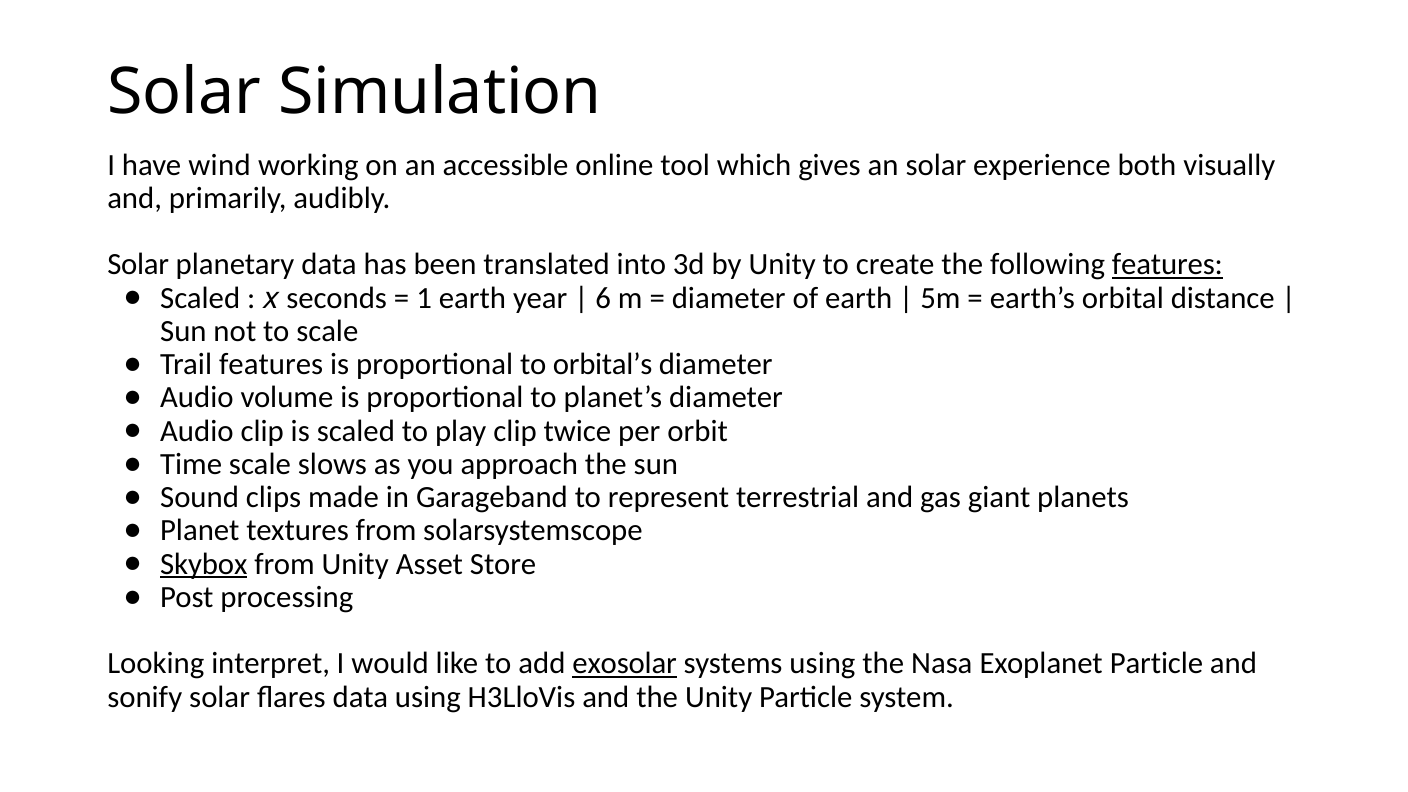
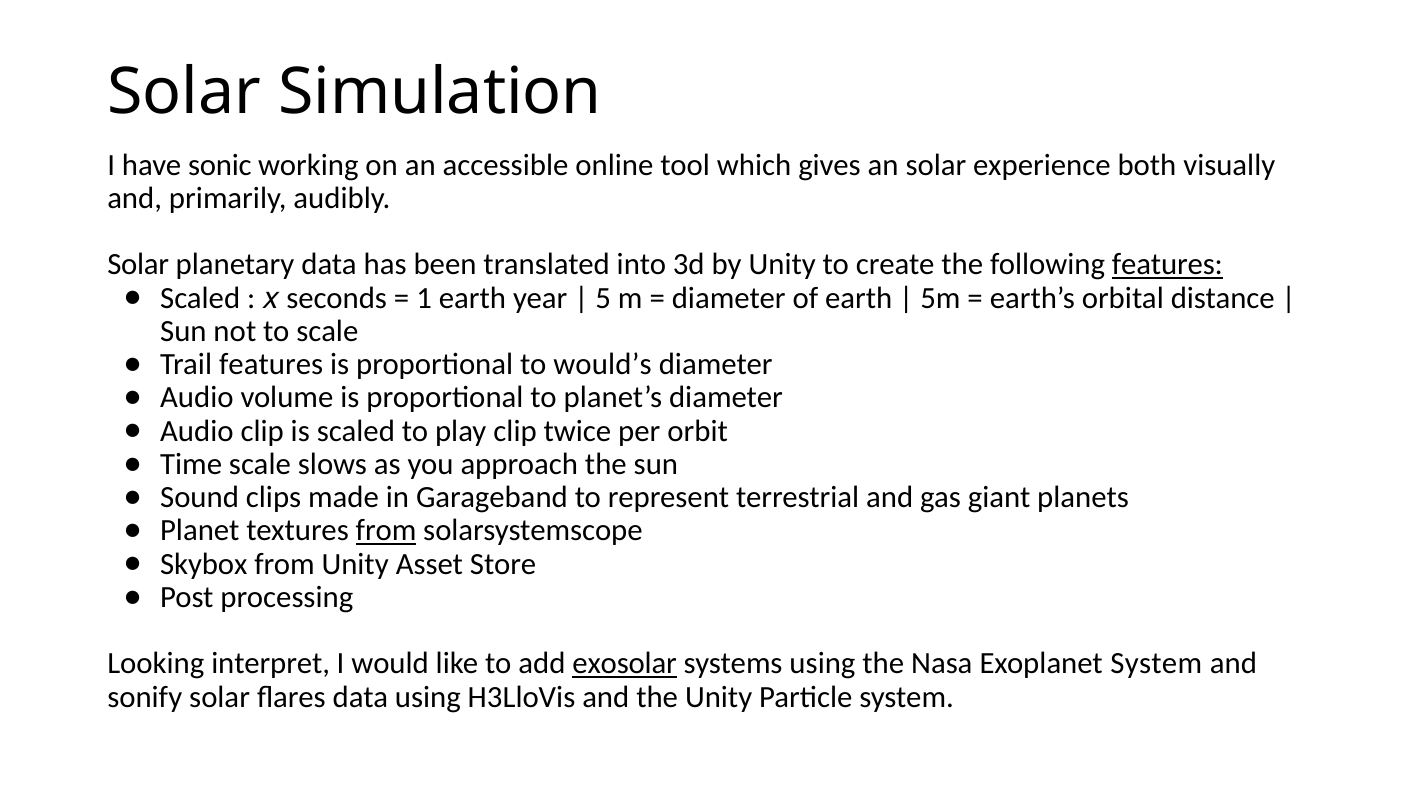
wind: wind -> sonic (220, 165)
6: 6 -> 5 (603, 298)
orbital’s: orbital’s -> would’s (602, 364)
from underline: none -> present (386, 531)
Skybox underline: present -> none (204, 564)
Exoplanet Particle: Particle -> System (1156, 664)
